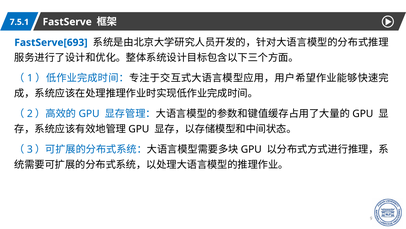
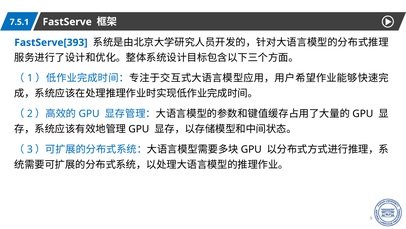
FastServe[693: FastServe[693 -> FastServe[393 (51, 42)
